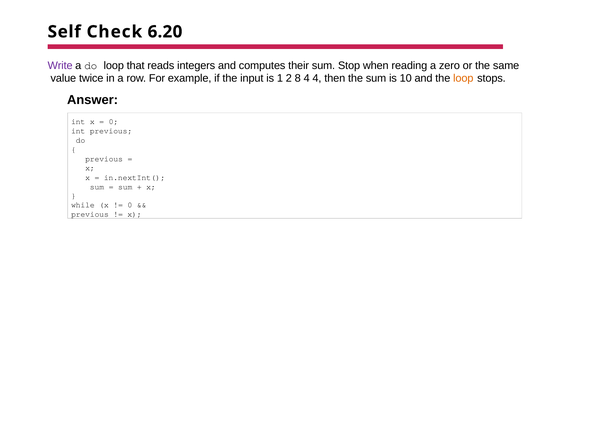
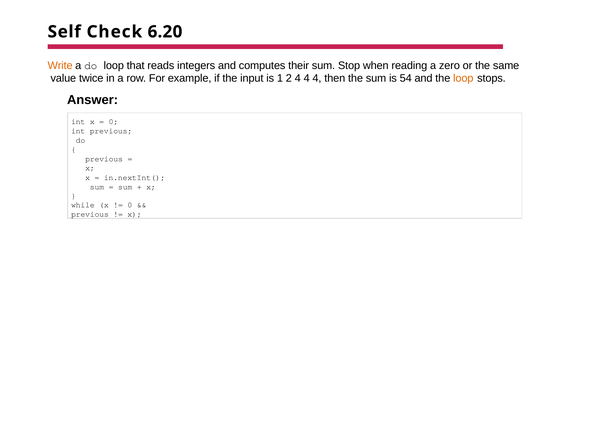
Write colour: purple -> orange (60, 66)
2 8: 8 -> 4 (298, 78)
10: 10 -> 54 (406, 78)
